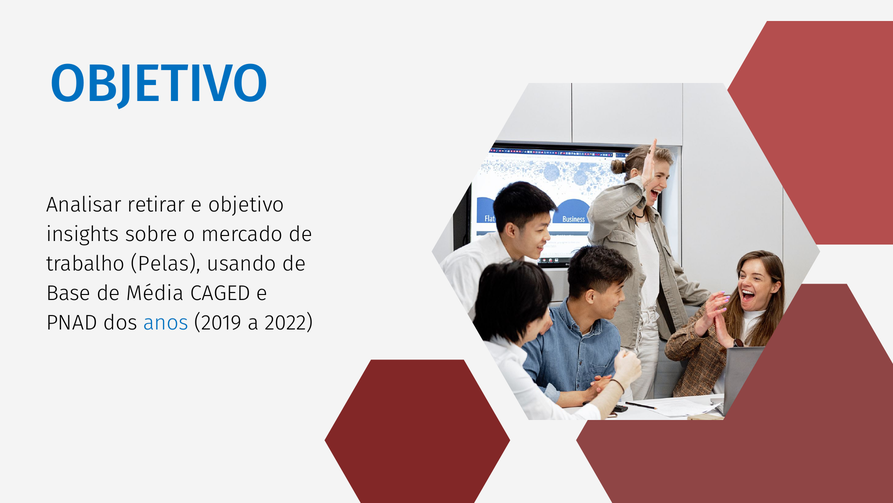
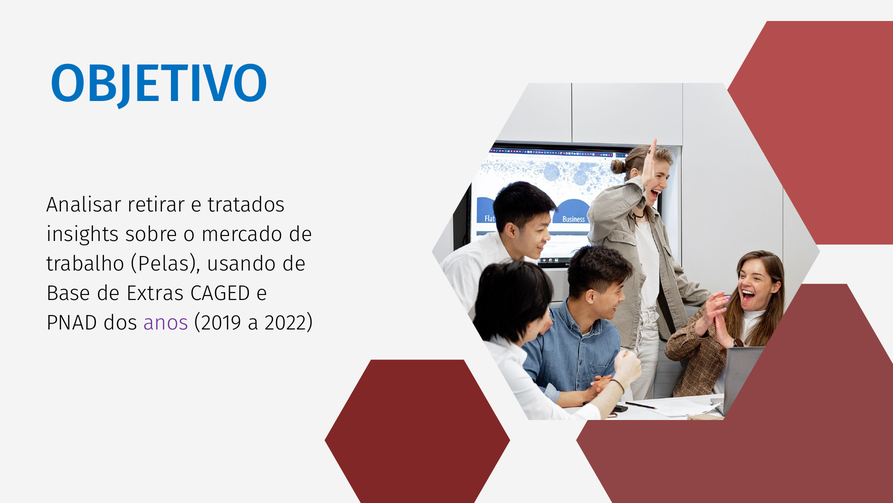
e objetivo: objetivo -> tratados (246, 204)
Média: Média -> Extras (155, 293)
anos colour: blue -> purple (166, 322)
